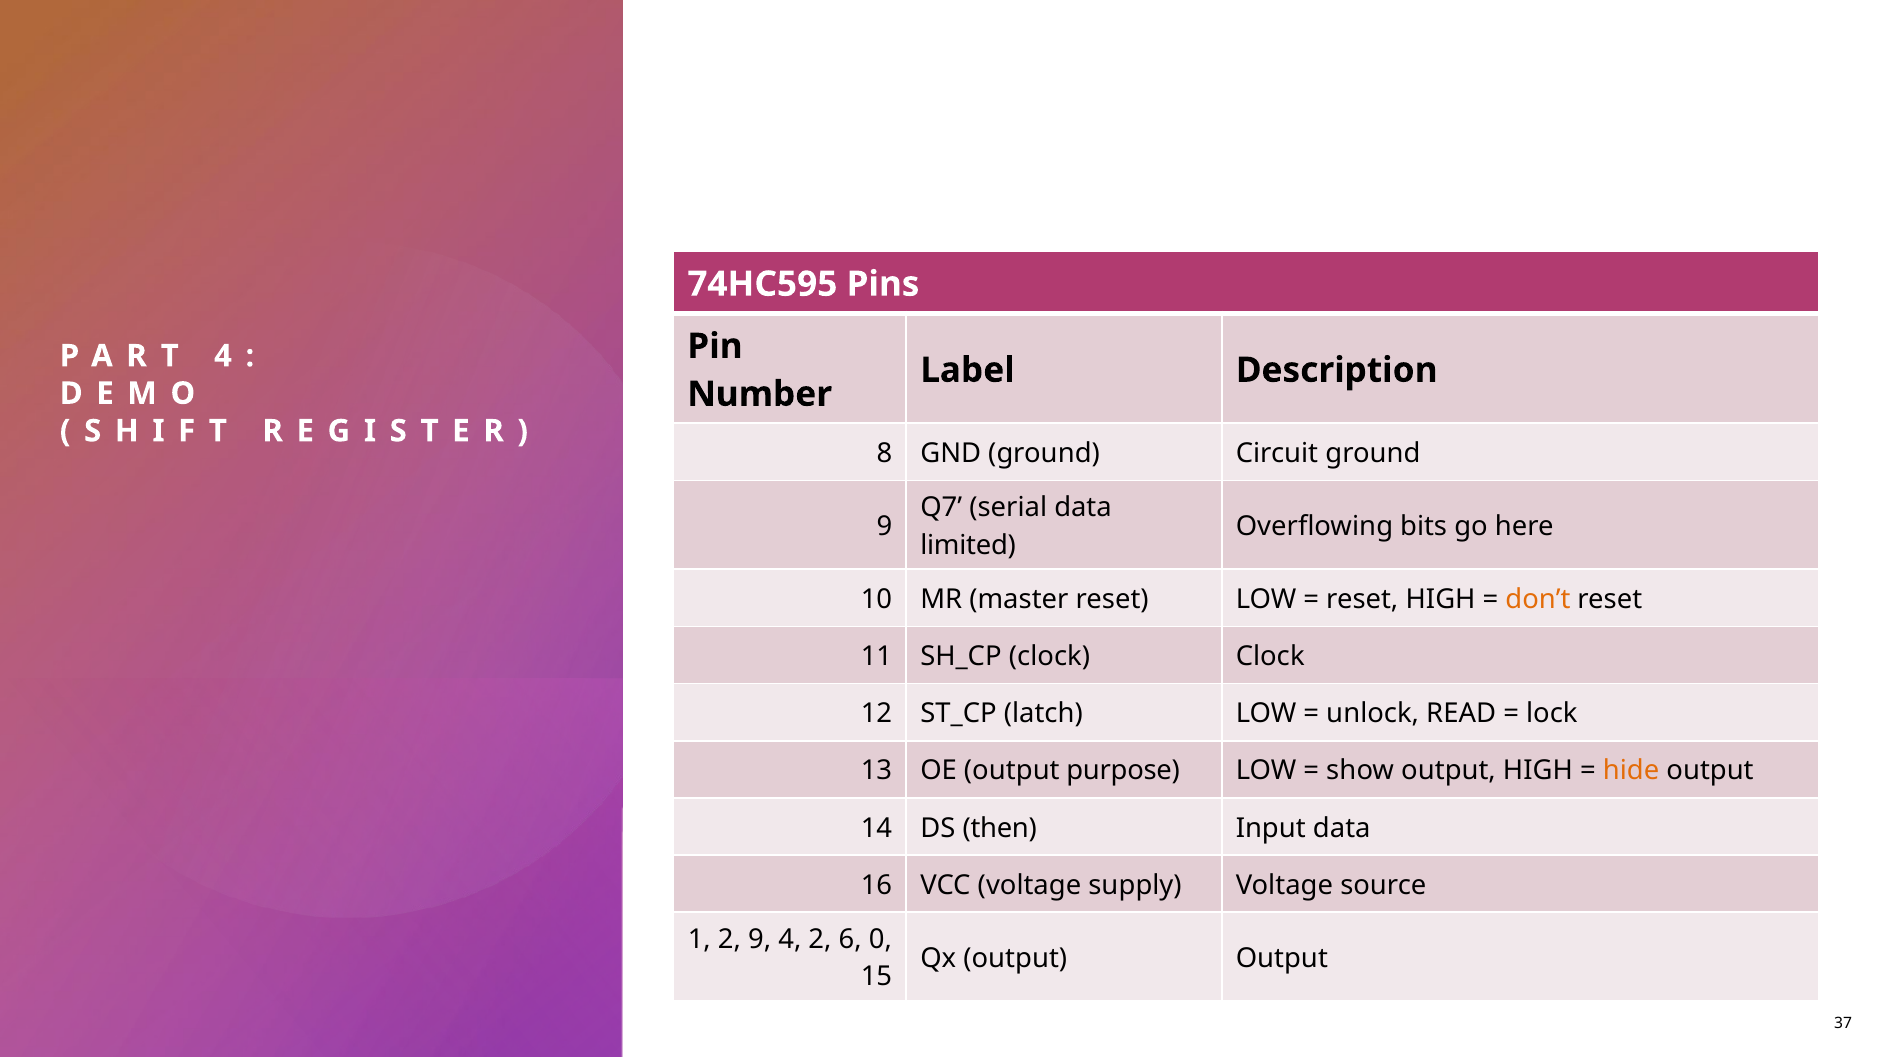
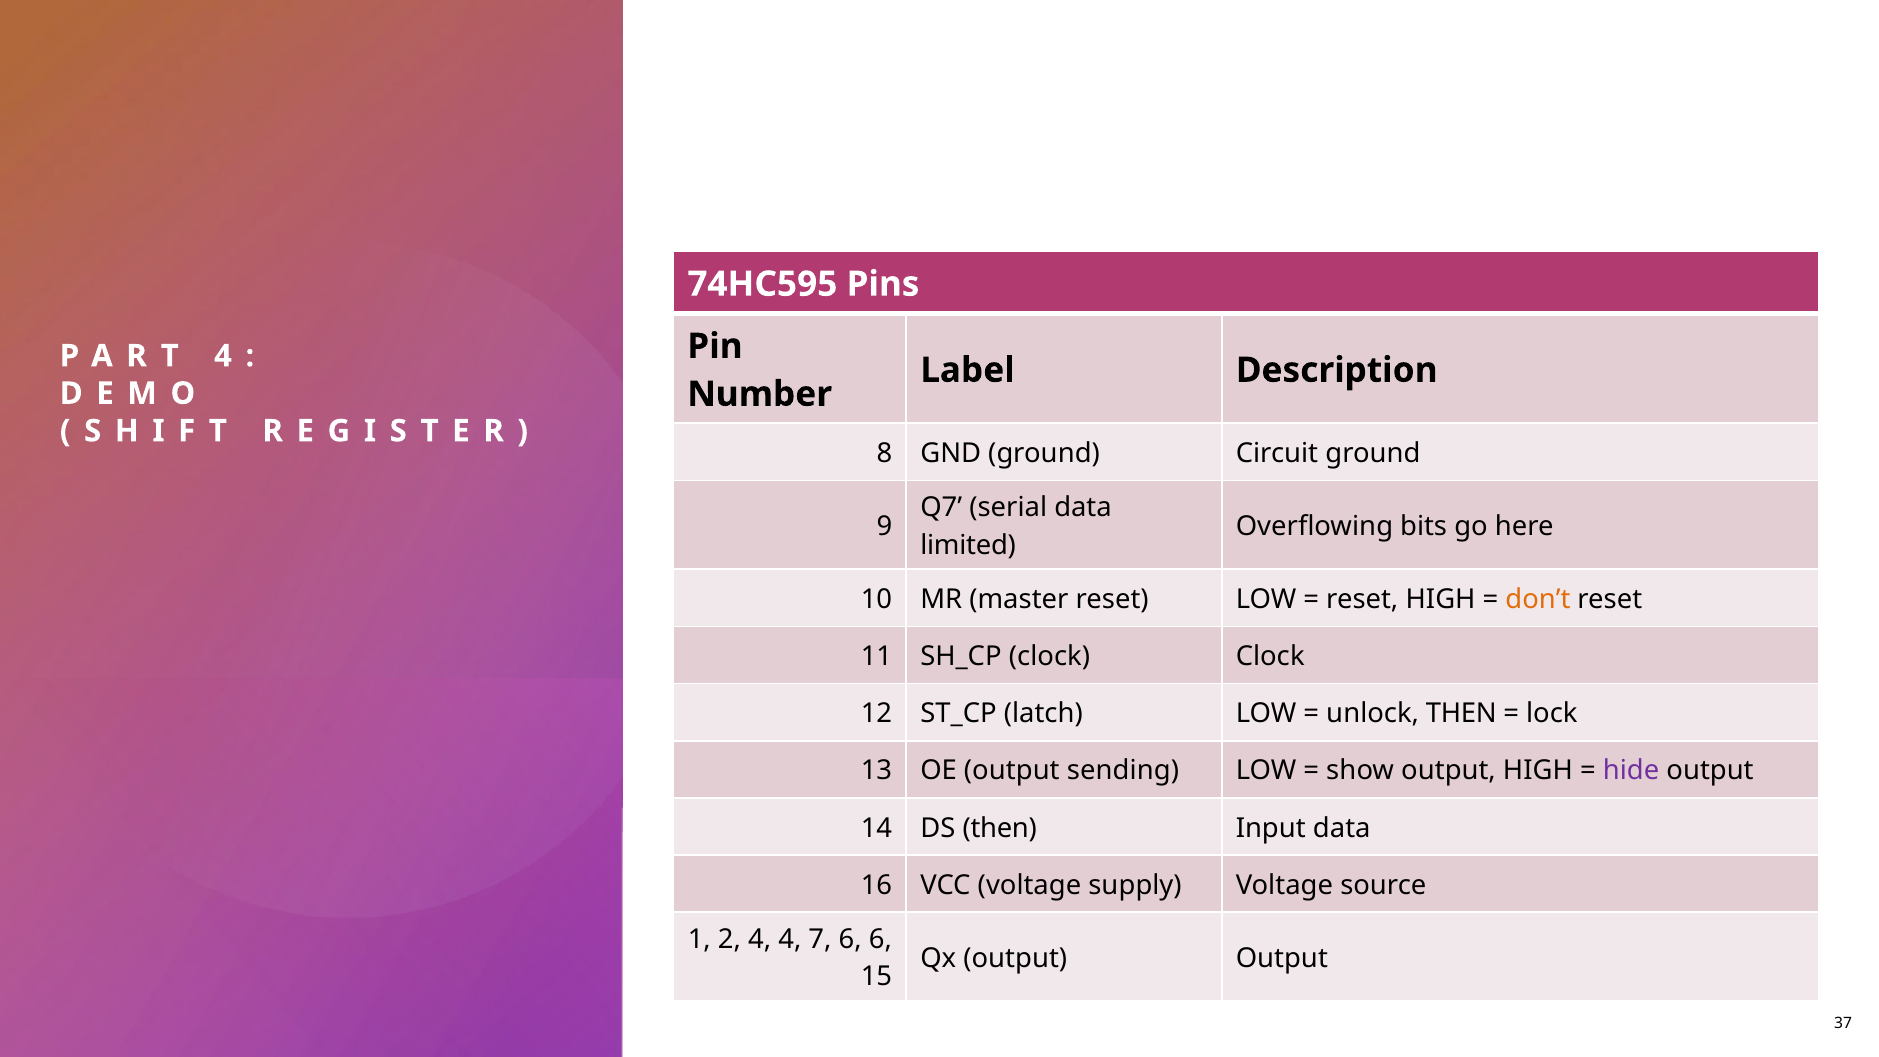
unlock READ: READ -> THEN (1461, 714)
purpose: purpose -> sending (1123, 771)
hide colour: orange -> purple (1631, 771)
2 9: 9 -> 4 (760, 939)
4 2: 2 -> 7 (820, 939)
6 0: 0 -> 6 (880, 939)
